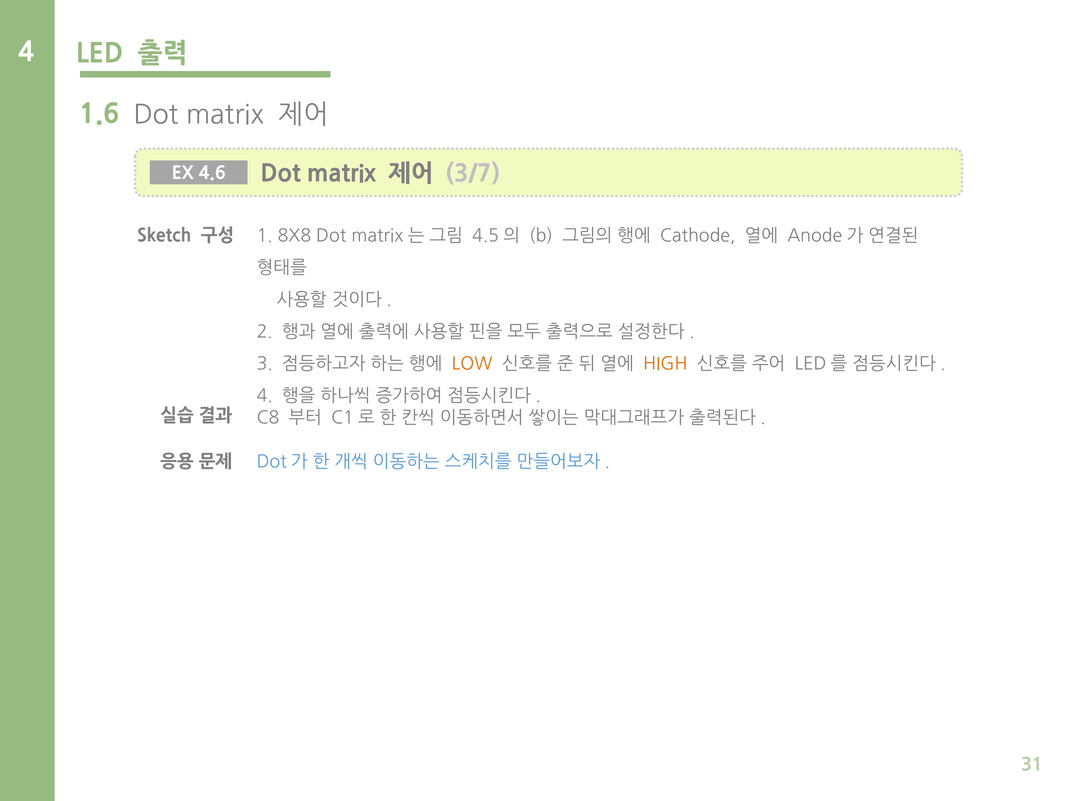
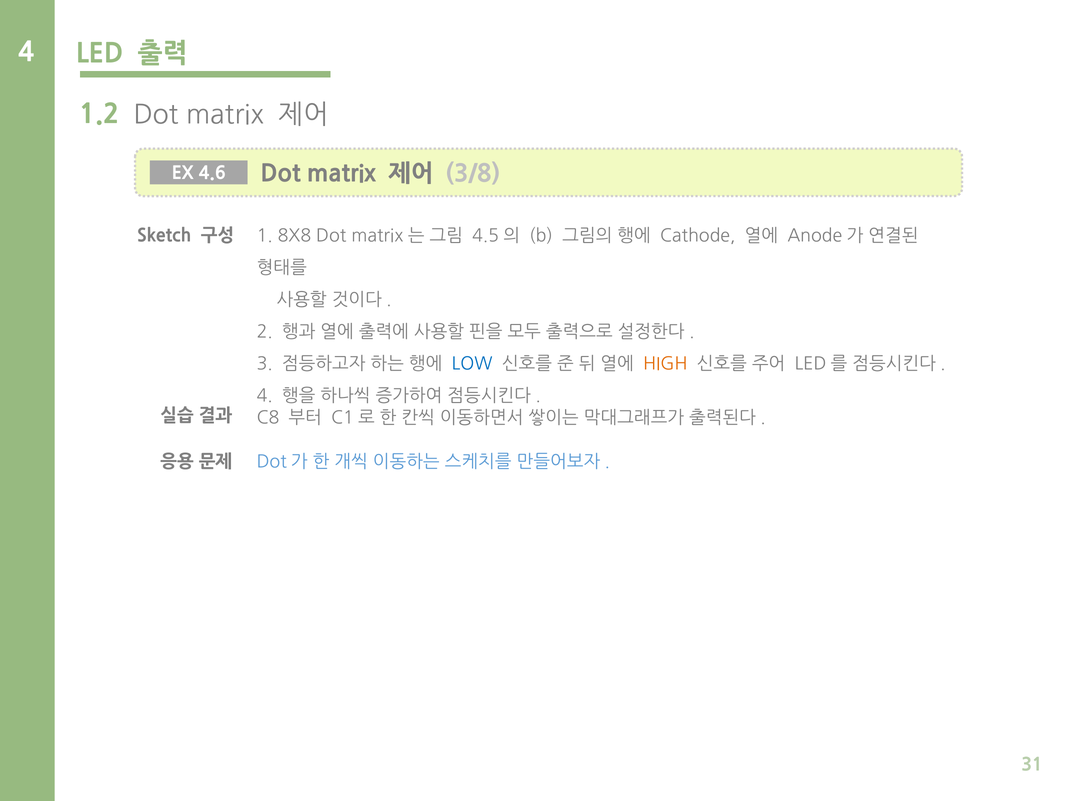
1.6: 1.6 -> 1.2 (99, 114)
3/7: 3/7 -> 3/8 (473, 174)
LOW colour: orange -> blue (472, 364)
